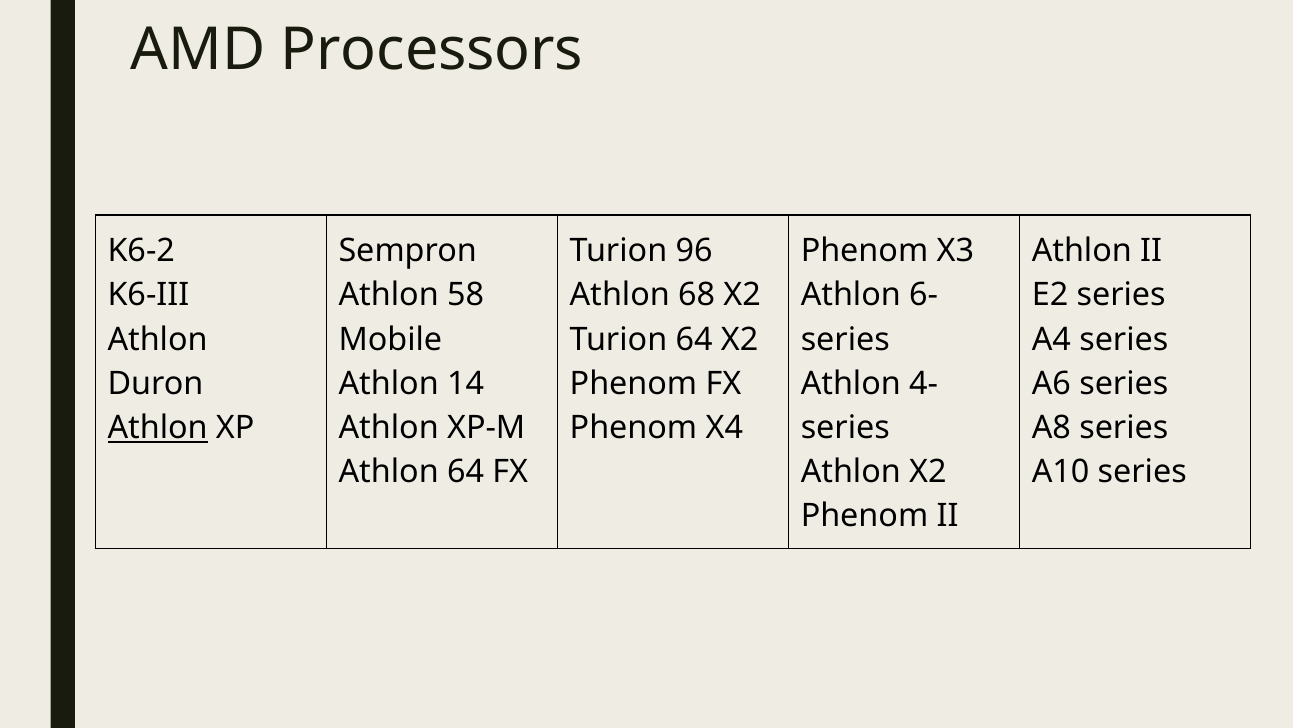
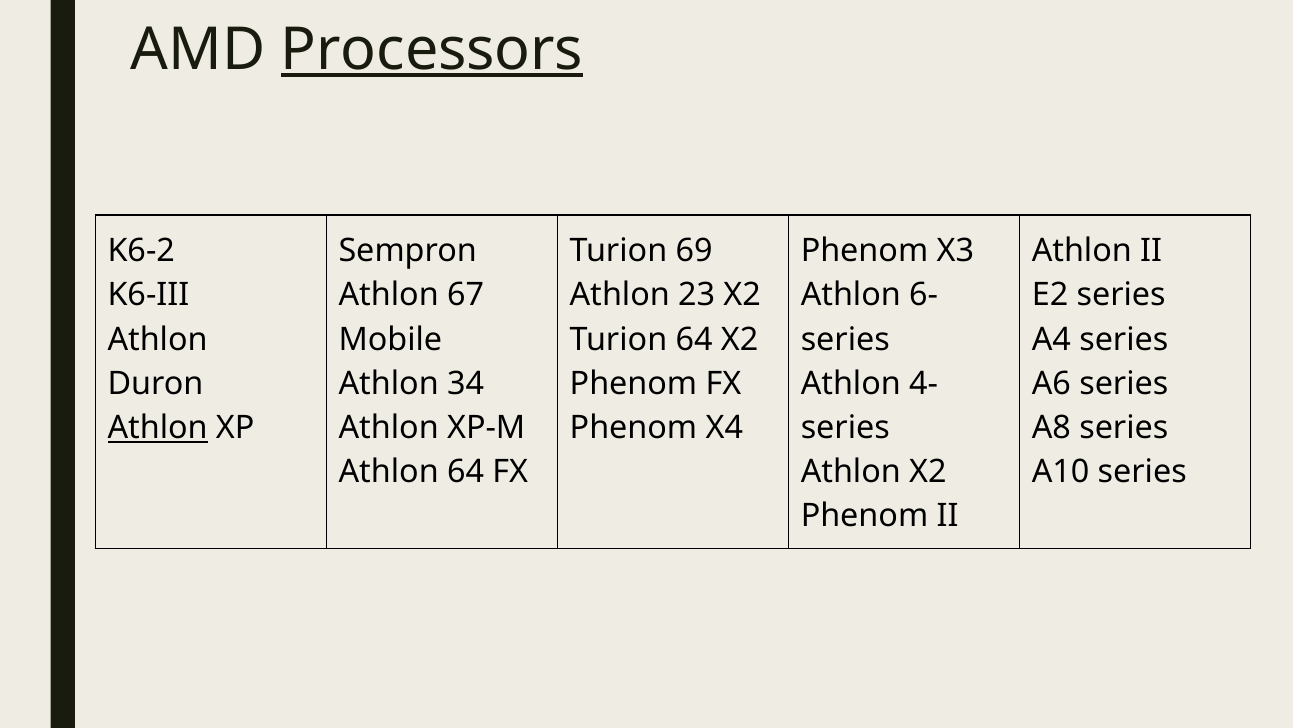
Processors underline: none -> present (432, 50)
96: 96 -> 69 (694, 251)
58: 58 -> 67 (466, 295)
68: 68 -> 23 (697, 295)
14: 14 -> 34 (466, 383)
